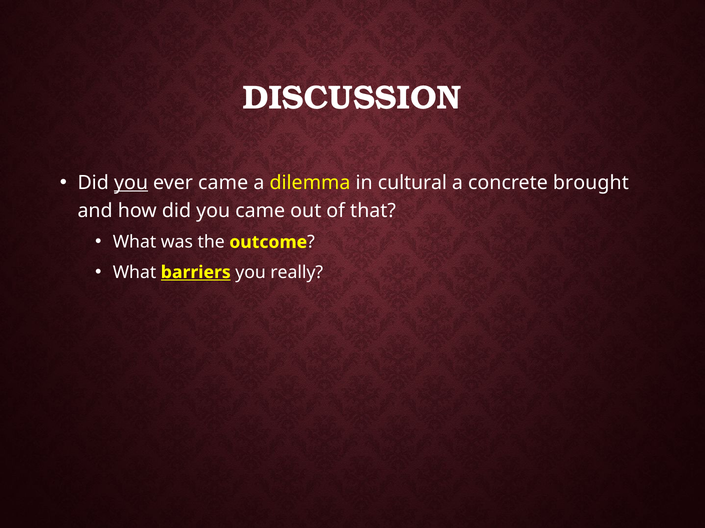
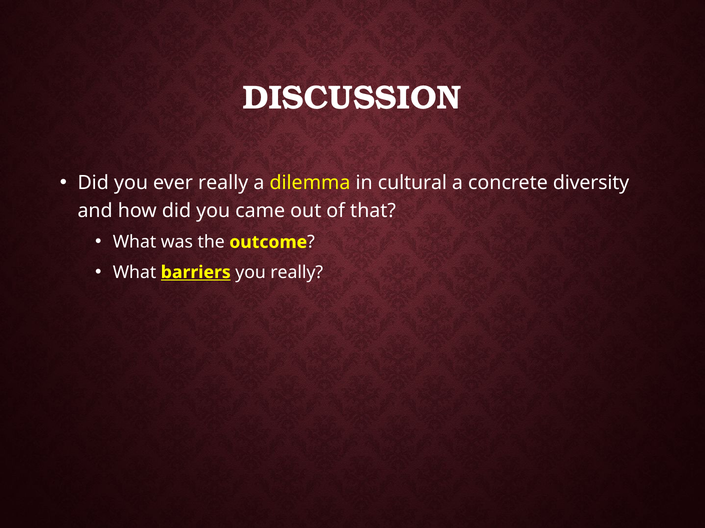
you underline: present -> none (131, 183)
ever came: came -> really (223, 183)
brought: brought -> diversity (591, 183)
